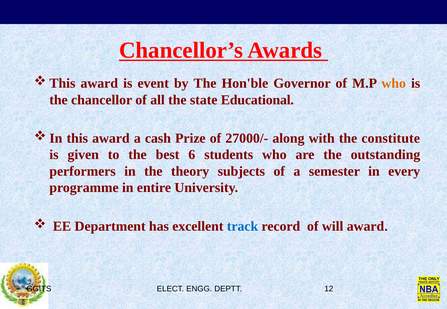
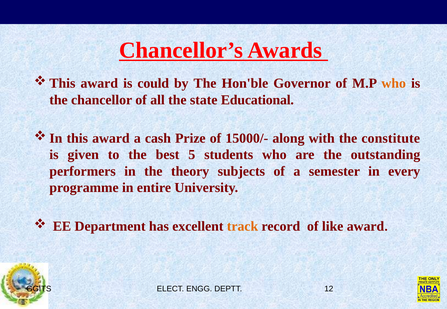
event: event -> could (153, 83)
27000/-: 27000/- -> 15000/- (247, 138)
6: 6 -> 5 (192, 155)
track colour: blue -> orange (242, 227)
will: will -> like (333, 227)
